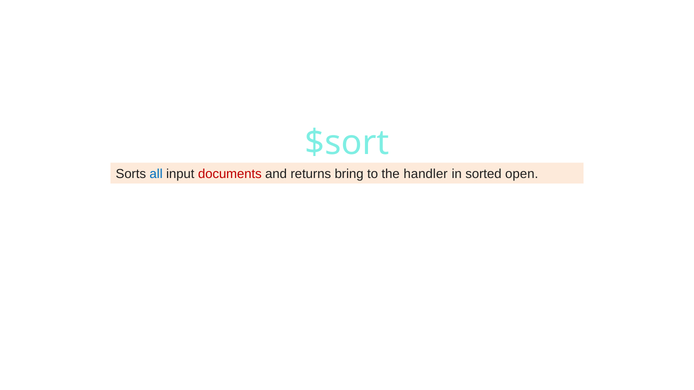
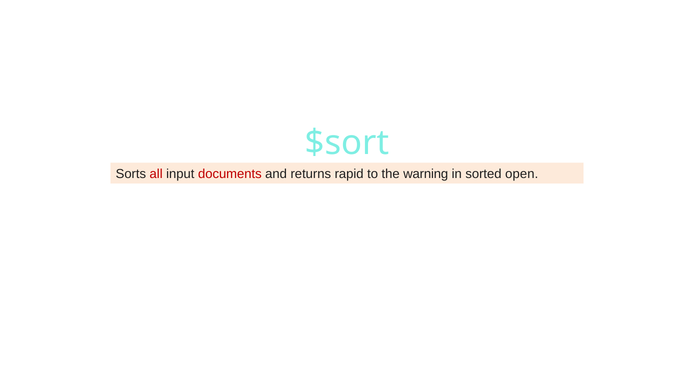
all colour: blue -> red (156, 174)
bring: bring -> rapid (349, 174)
handler: handler -> warning (426, 174)
